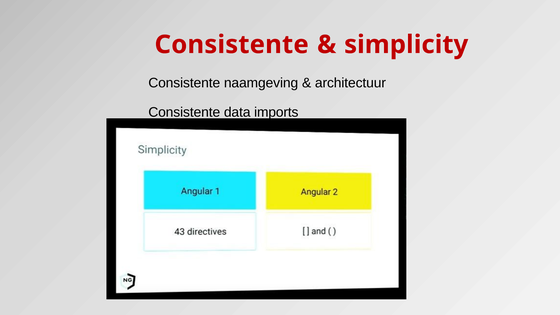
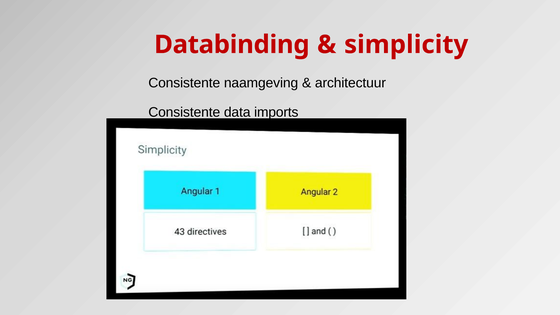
Consistente: Consistente -> Databinding (232, 45)
